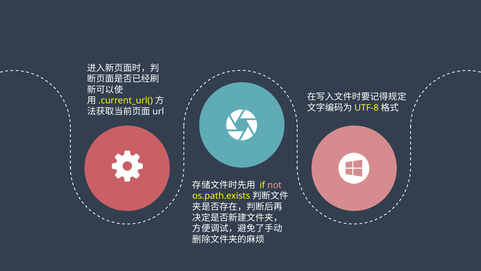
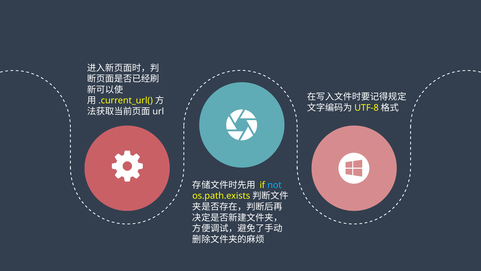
not colour: pink -> light blue (274, 185)
